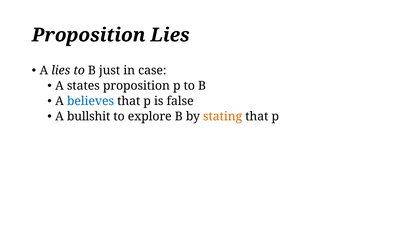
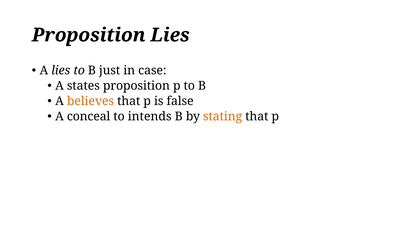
believes colour: blue -> orange (90, 101)
bullshit: bullshit -> conceal (89, 116)
explore: explore -> intends (150, 116)
